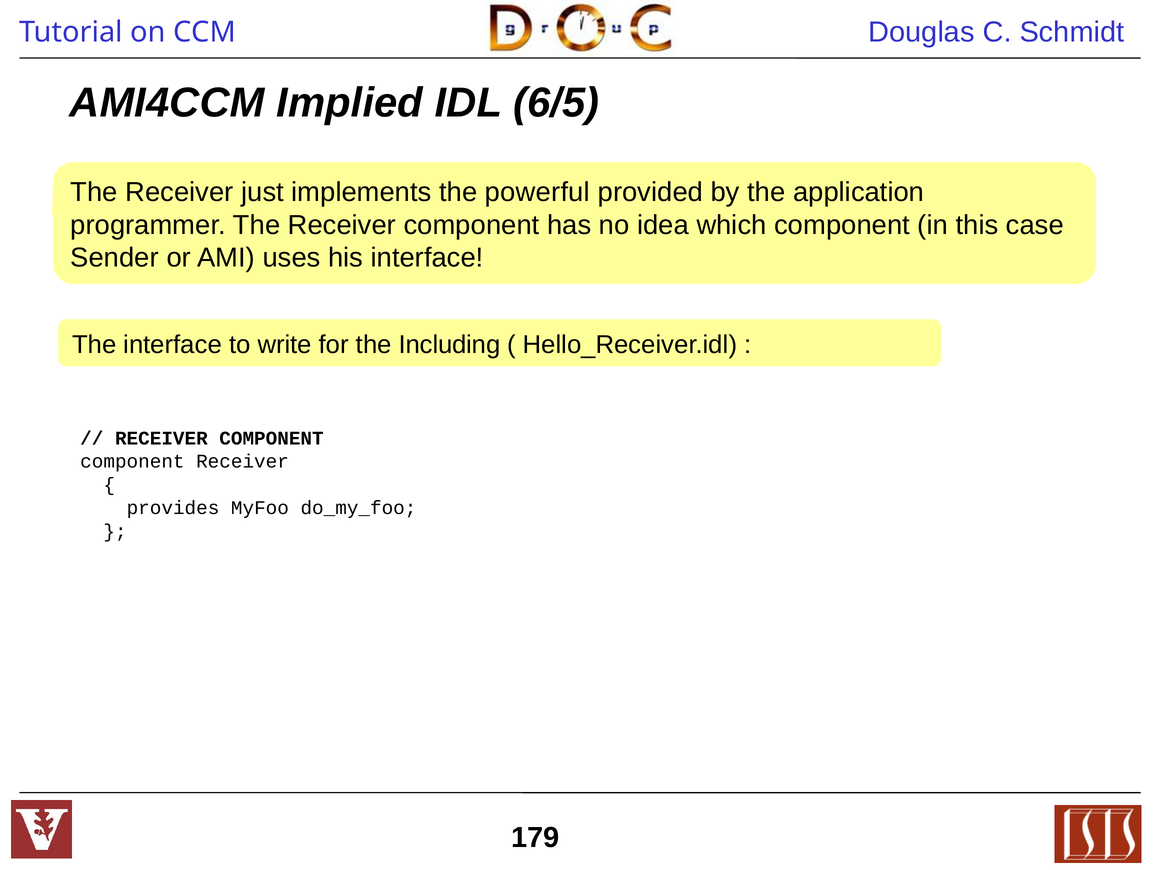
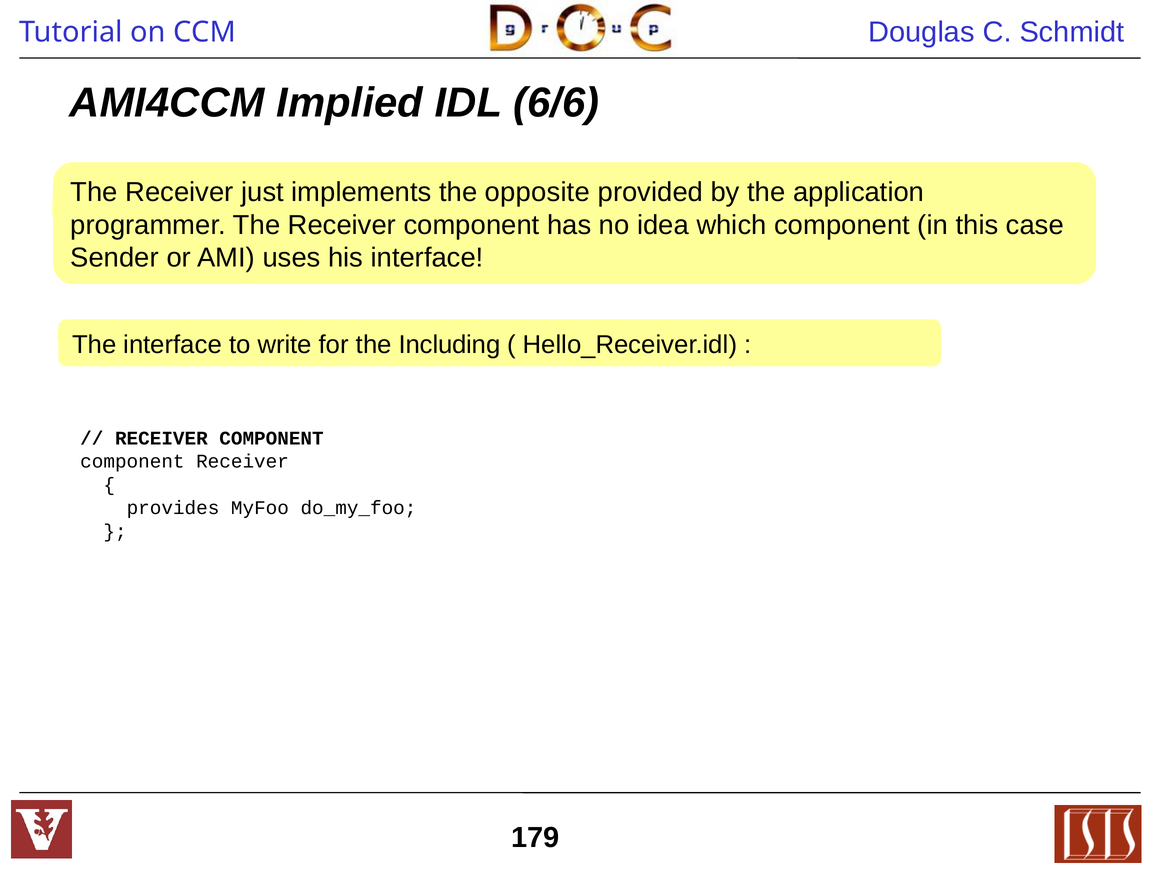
6/5: 6/5 -> 6/6 (556, 103)
powerful: powerful -> opposite (537, 192)
